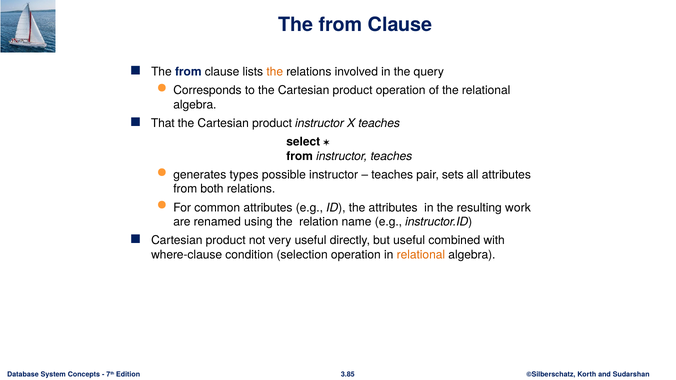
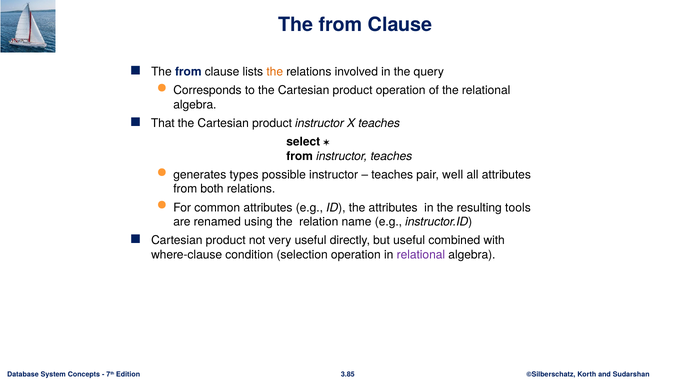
sets: sets -> well (453, 175)
work: work -> tools (518, 208)
relational colour: orange -> purple (421, 255)
